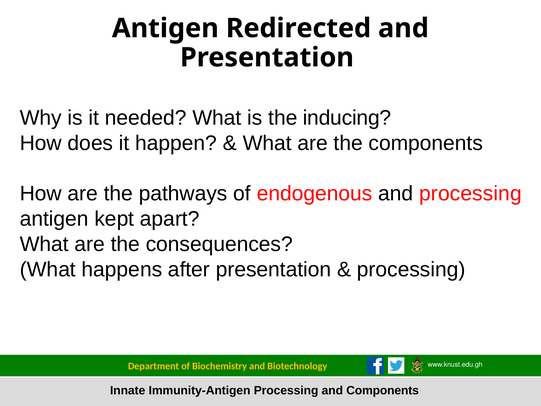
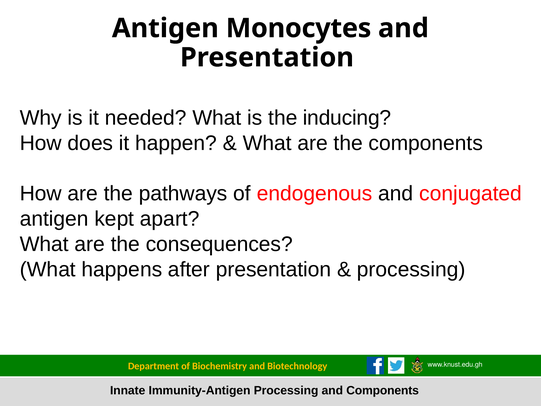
Redirected: Redirected -> Monocytes (299, 28)
and processing: processing -> conjugated (471, 194)
